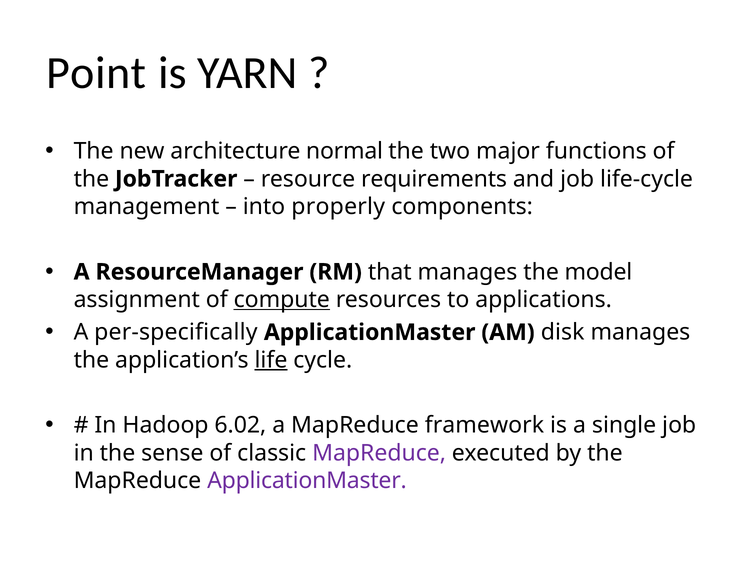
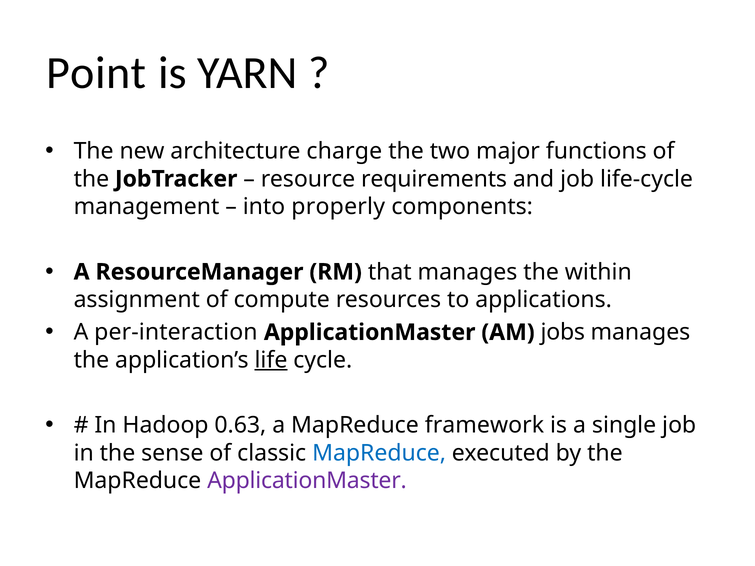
normal: normal -> charge (344, 151)
model: model -> within (598, 272)
compute underline: present -> none (282, 300)
per-specifically: per-specifically -> per-interaction (176, 332)
disk: disk -> jobs (563, 332)
6.02: 6.02 -> 0.63 (240, 426)
MapReduce colour: purple -> blue (379, 453)
